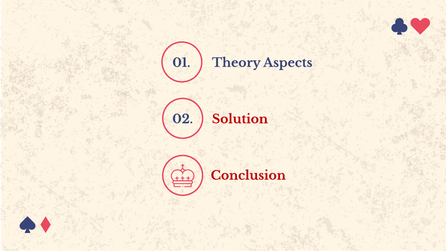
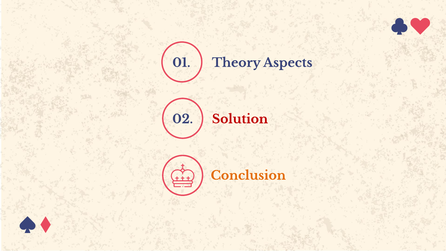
Conclusion colour: red -> orange (248, 175)
